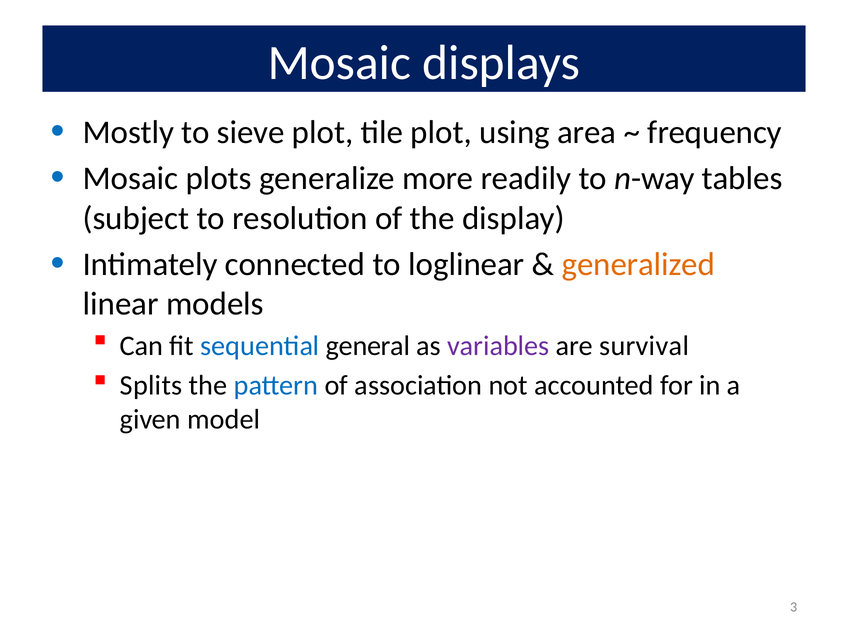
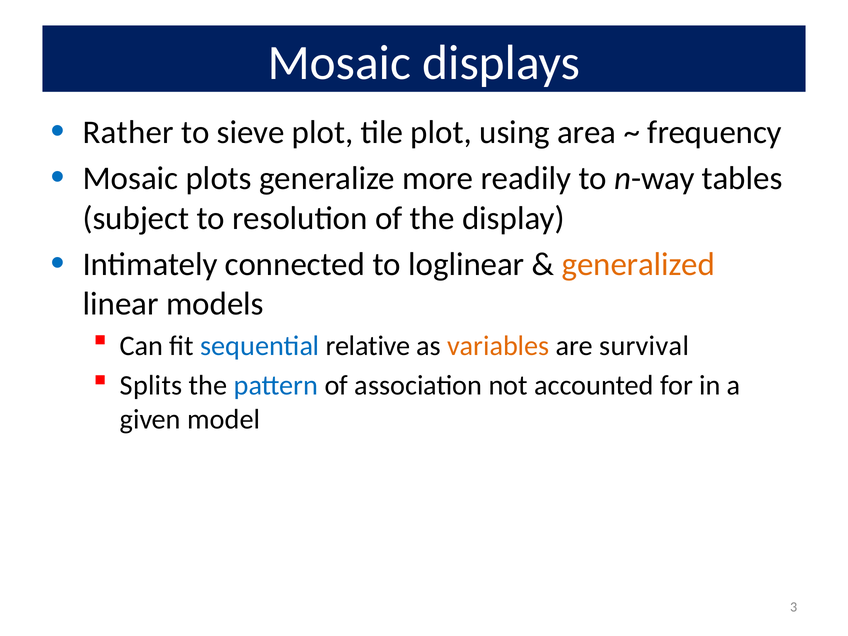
Mostly: Mostly -> Rather (128, 132)
general: general -> relative (368, 346)
variables colour: purple -> orange (498, 346)
